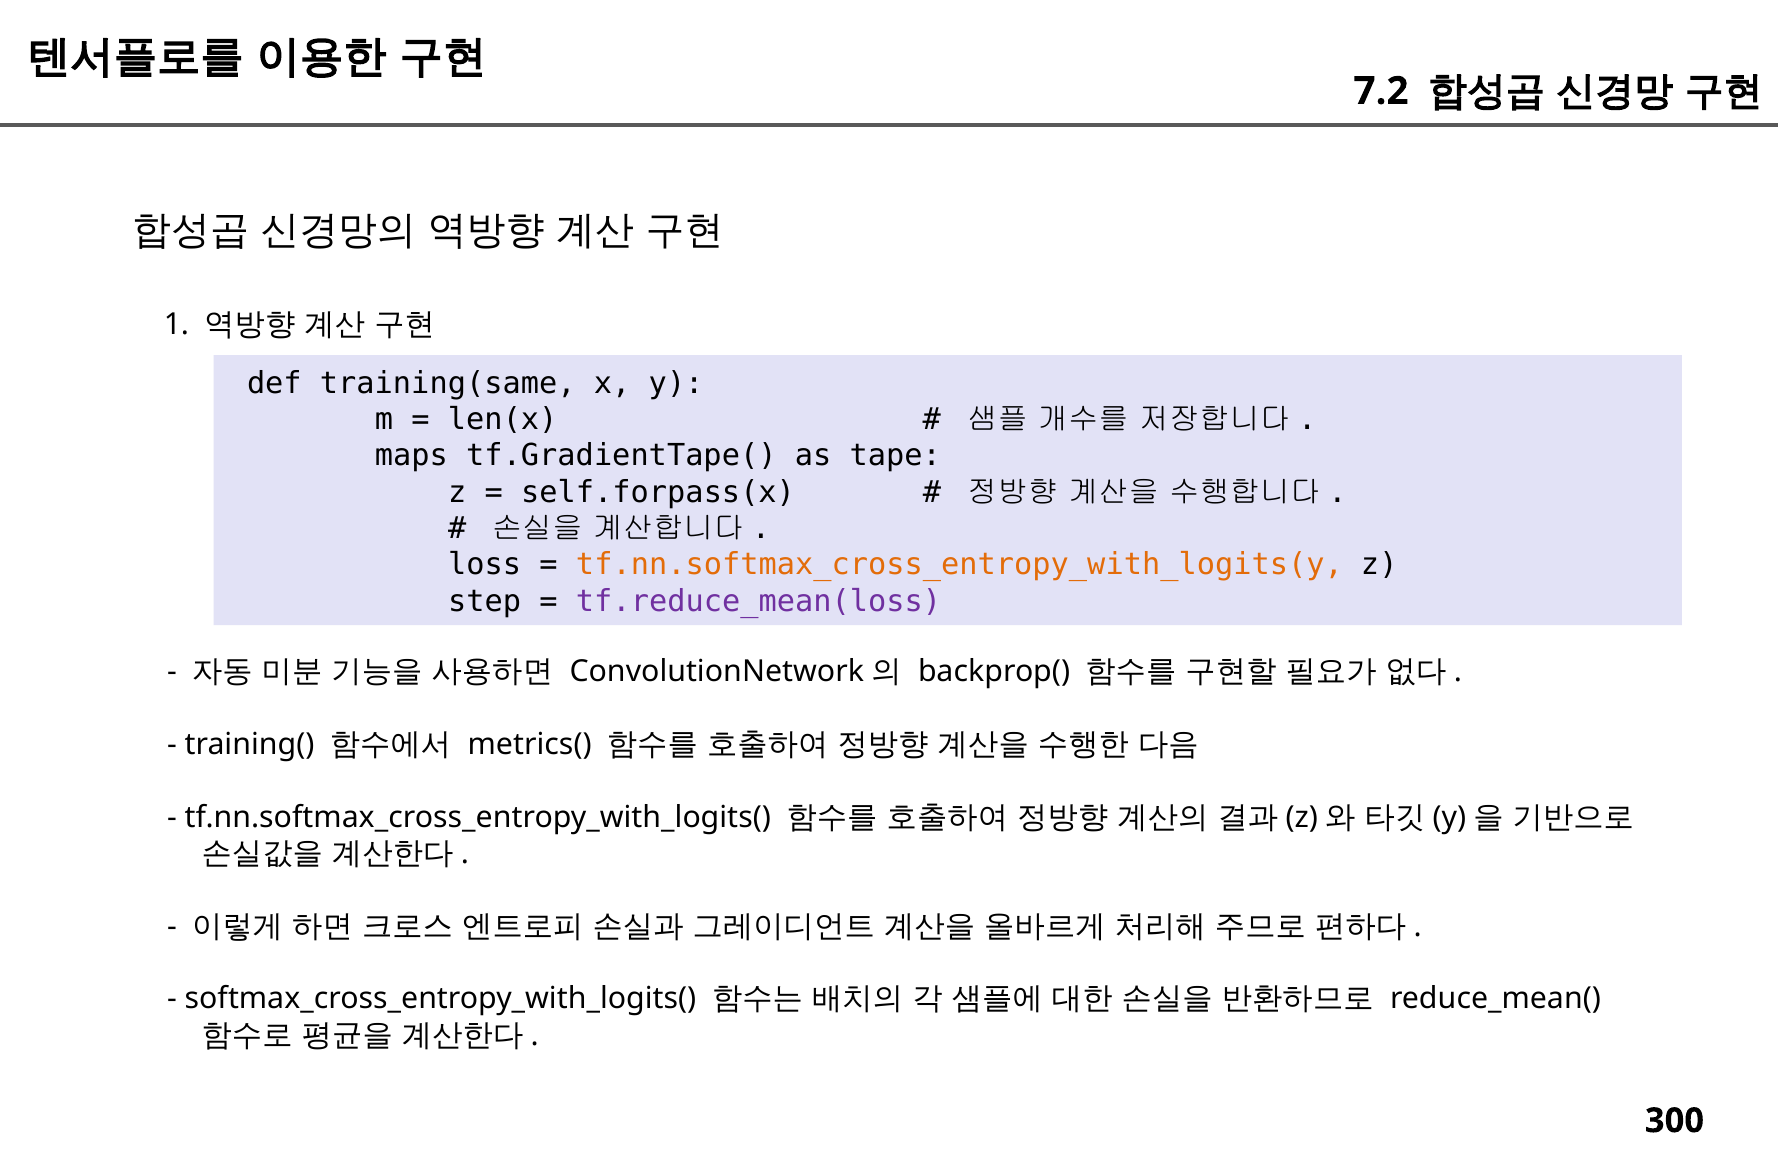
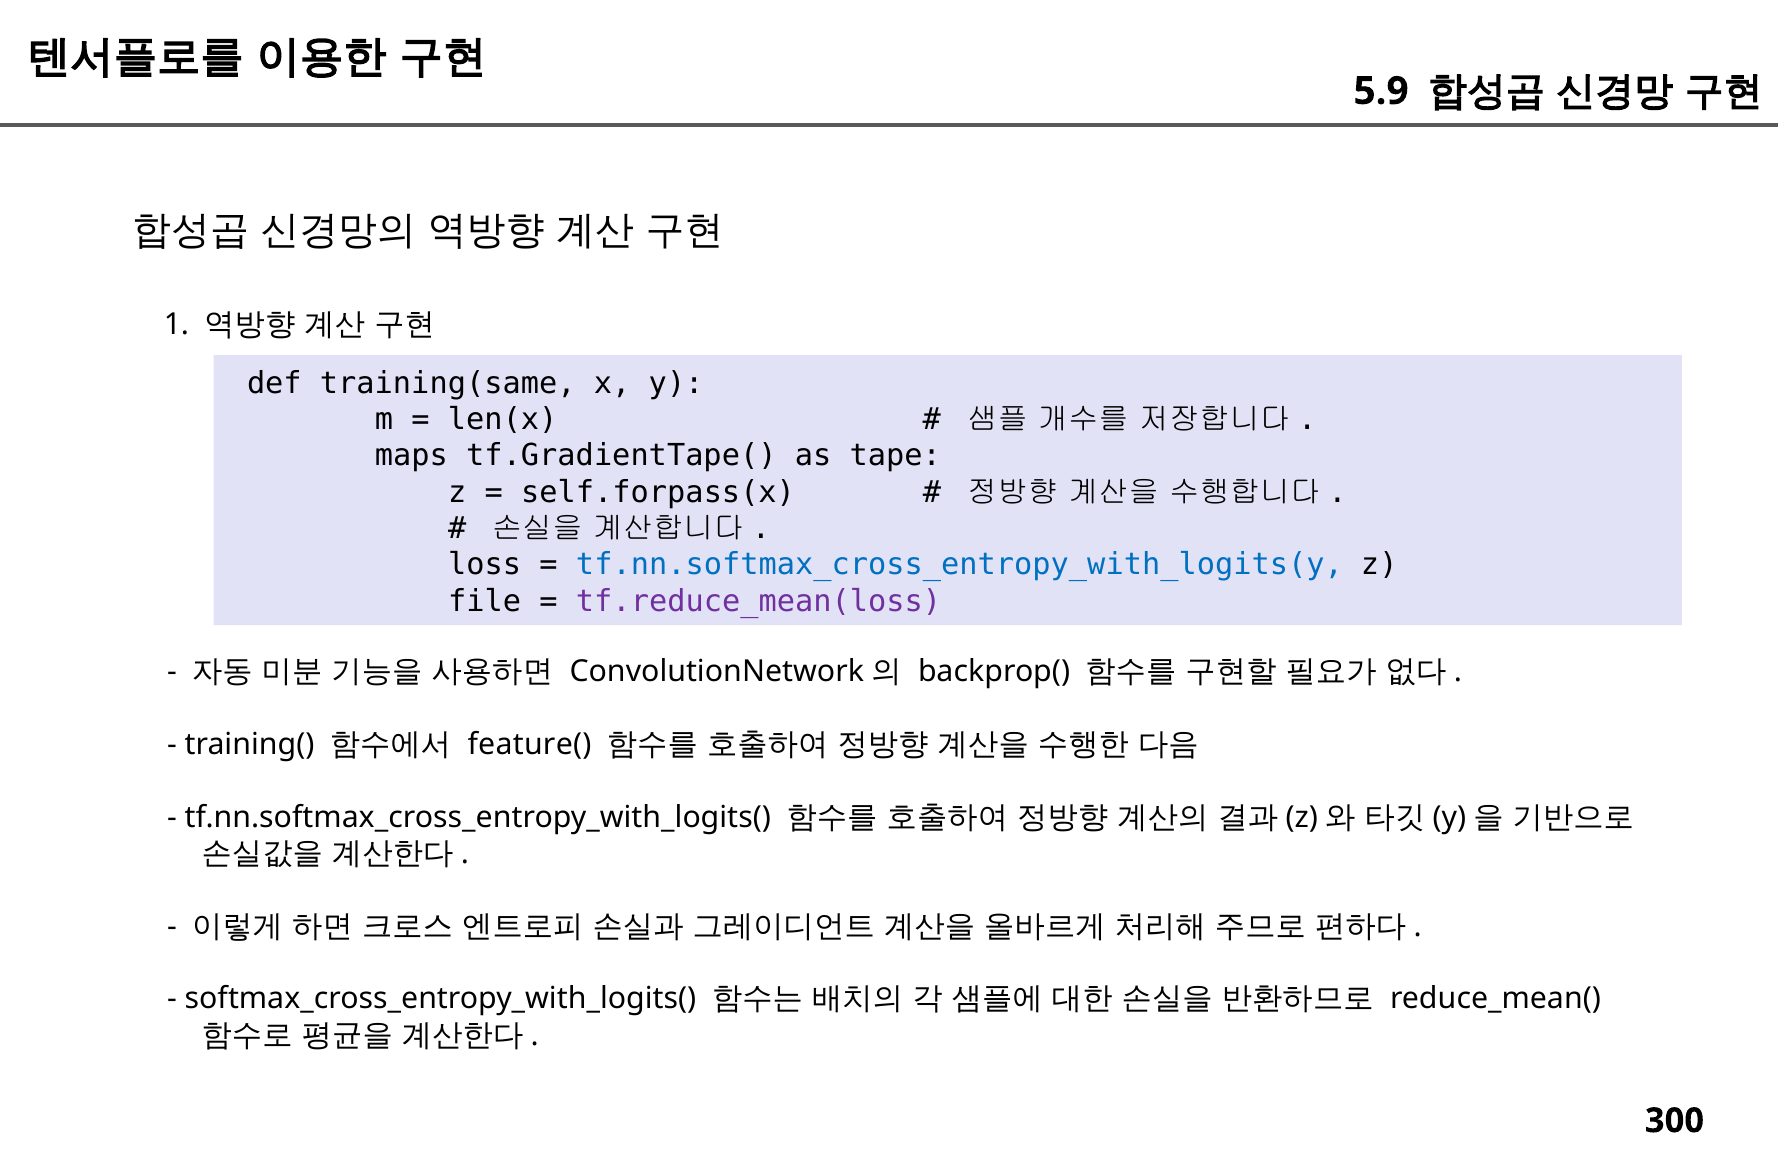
7.2: 7.2 -> 5.9 (1381, 91)
tf.nn.softmax_cross_entropy_with_logits(y colour: orange -> blue (959, 565)
step: step -> file (485, 601)
metrics(: metrics( -> feature( (530, 744)
